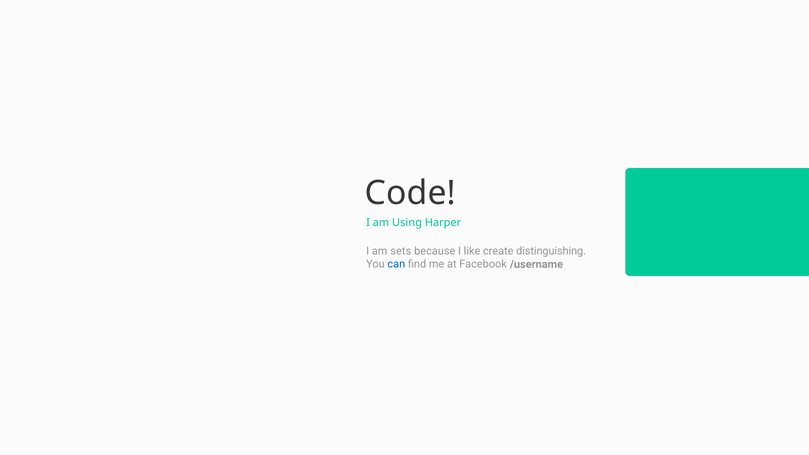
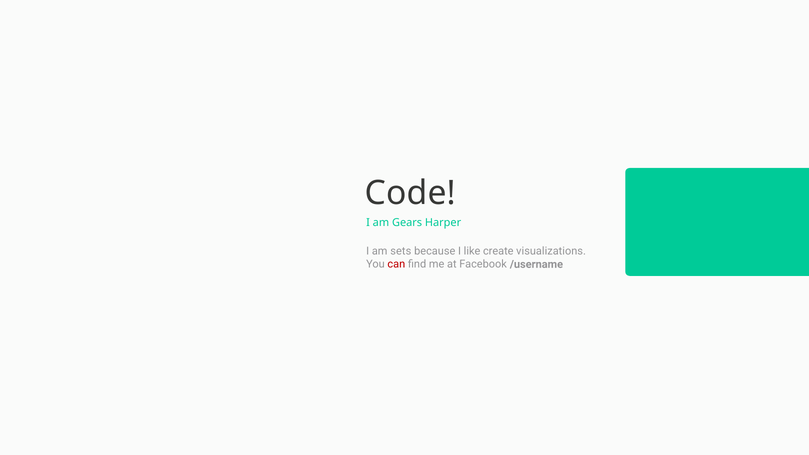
Using: Using -> Gears (407, 223)
distinguishing: distinguishing -> visualizations (551, 251)
can colour: blue -> red (396, 264)
